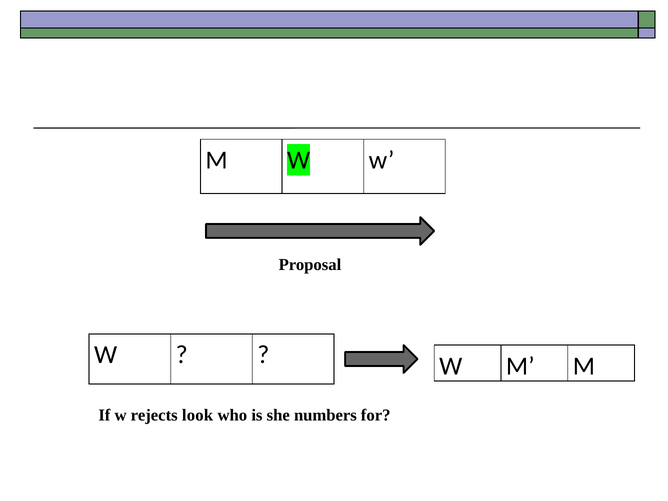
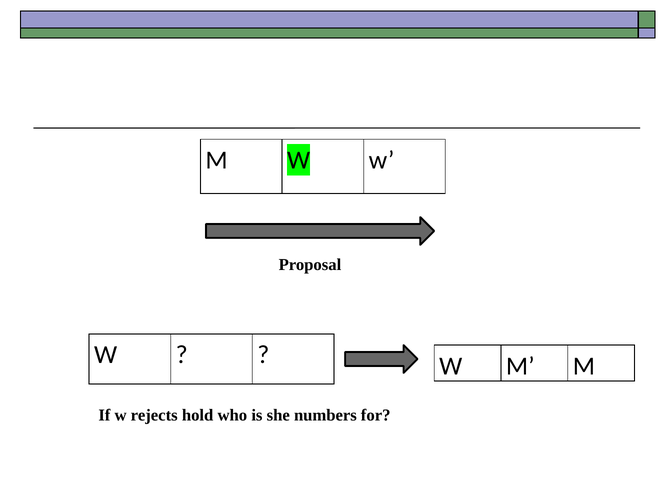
look: look -> hold (198, 415)
